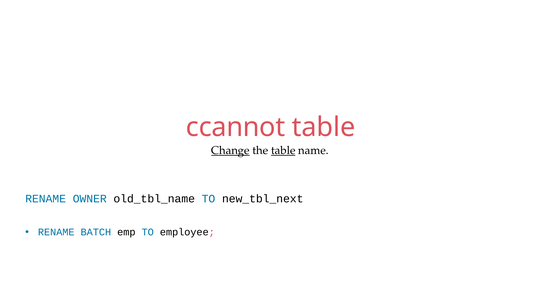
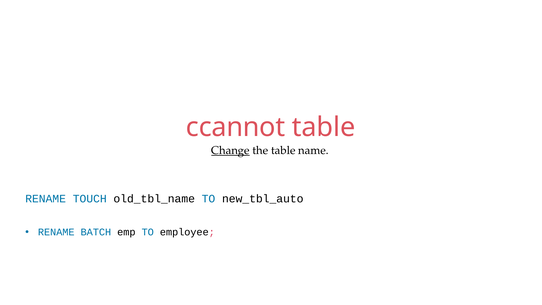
table underline: present -> none (283, 150)
OWNER: OWNER -> TOUCH (90, 199)
new_tbl_next: new_tbl_next -> new_tbl_auto (263, 199)
